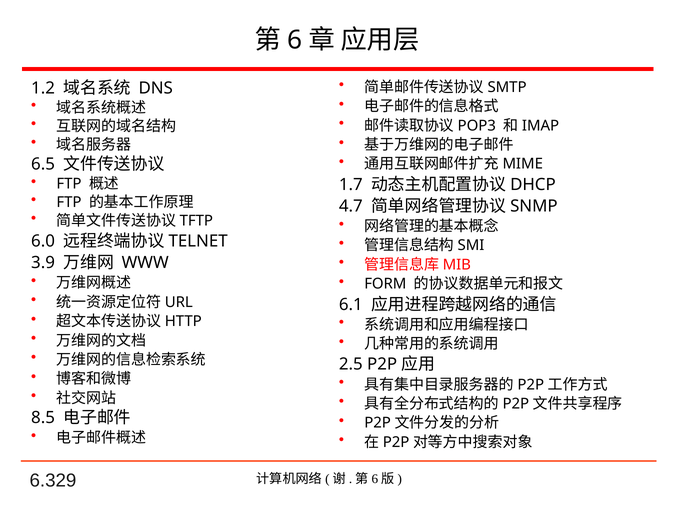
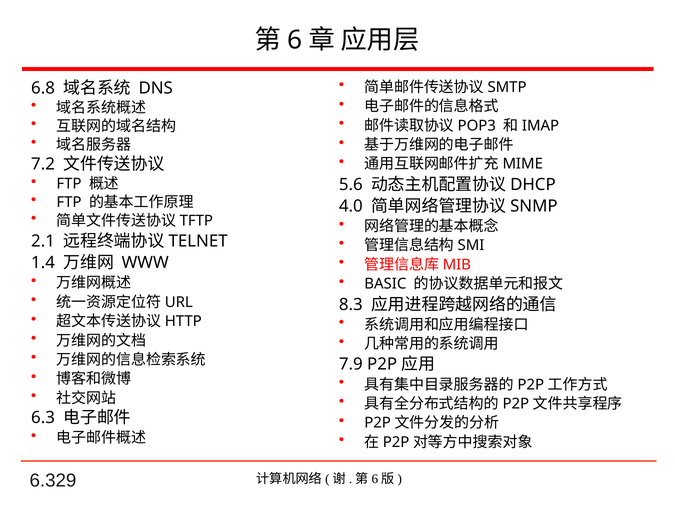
1.2: 1.2 -> 6.8 (43, 88)
6.5: 6.5 -> 7.2 (43, 164)
1.7: 1.7 -> 5.6 (351, 185)
4.7: 4.7 -> 4.0 (351, 206)
6.0: 6.0 -> 2.1 (43, 241)
3.9: 3.9 -> 1.4 (43, 263)
FORM: FORM -> BASIC (385, 284)
6.1: 6.1 -> 8.3 (351, 305)
2.5: 2.5 -> 7.9 (351, 365)
8.5: 8.5 -> 6.3 (43, 418)
